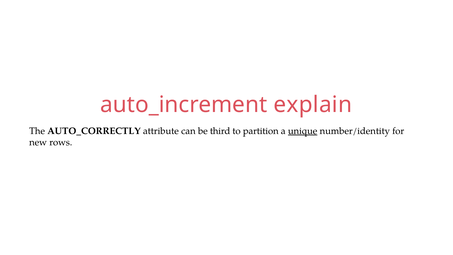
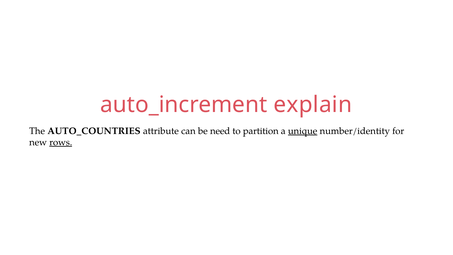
AUTO_CORRECTLY: AUTO_CORRECTLY -> AUTO_COUNTRIES (94, 131)
third: third -> need (220, 131)
rows underline: none -> present (61, 142)
